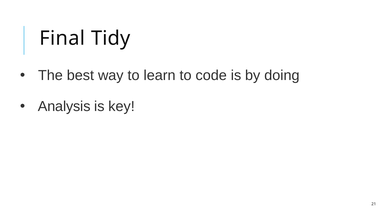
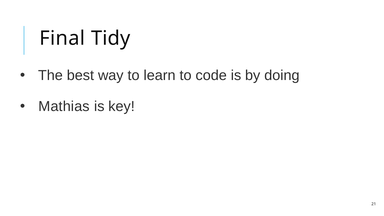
Analysis: Analysis -> Mathias (64, 106)
